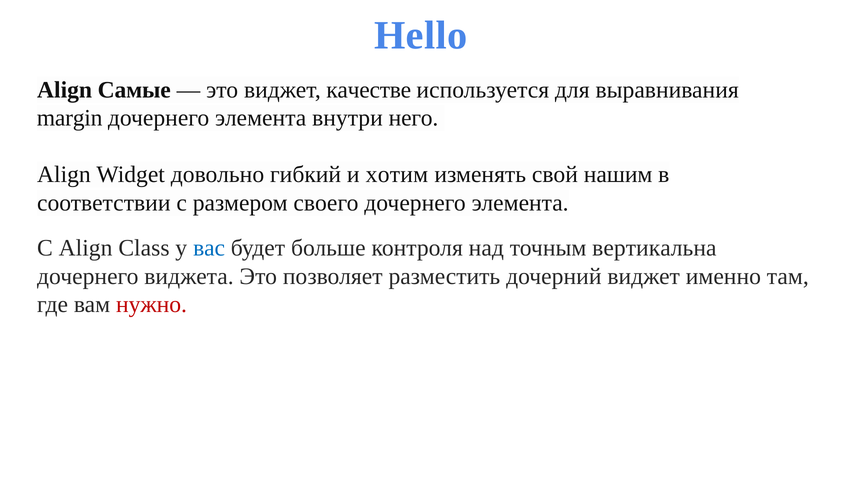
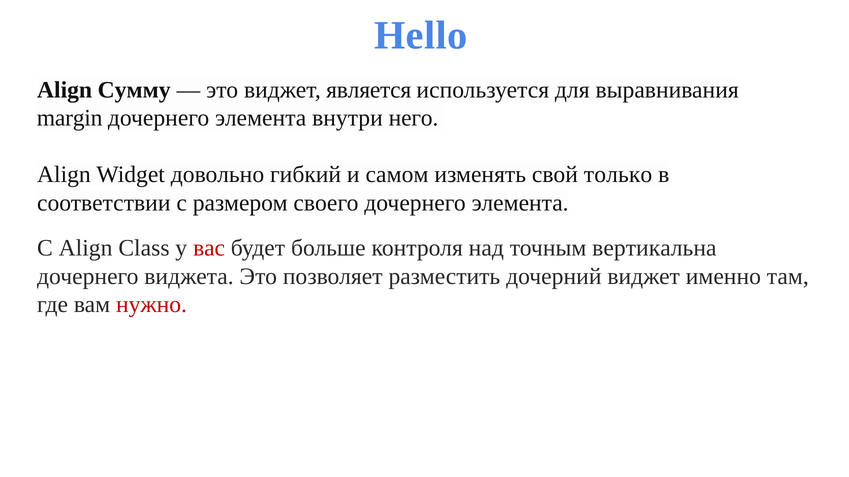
Самые: Самые -> Сумму (134, 90)
качестве: качестве -> является (369, 90)
хотим: хотим -> самом (397, 175)
нашим: нашим -> только (618, 175)
вас colour: blue -> red (209, 248)
